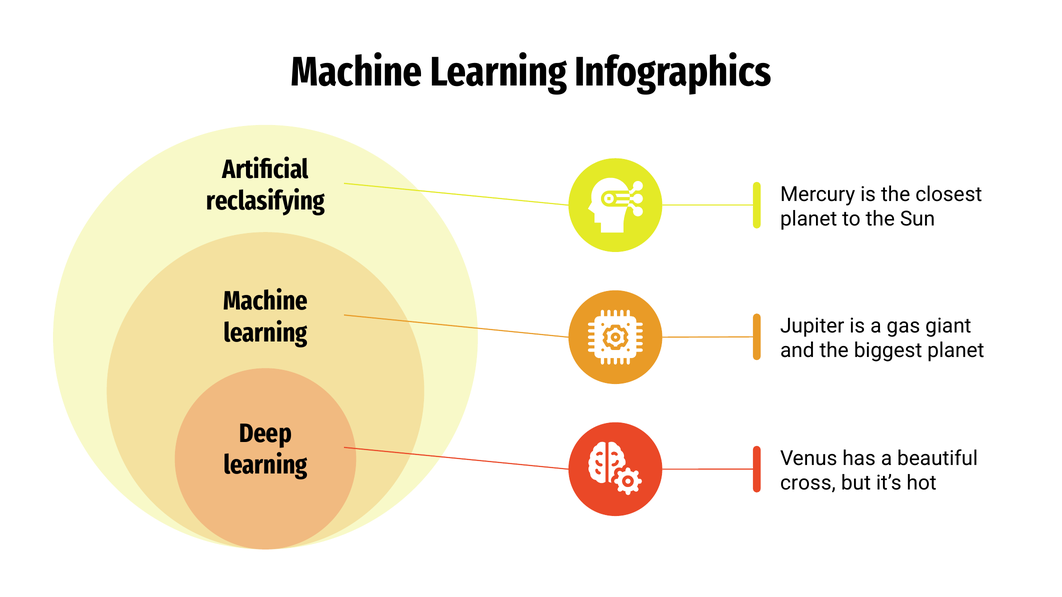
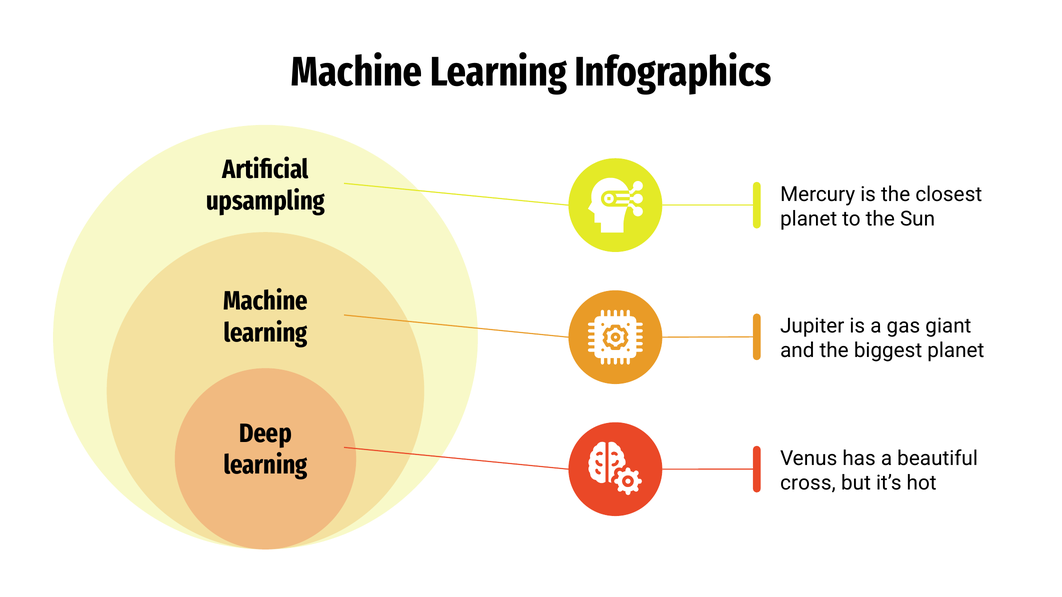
reclasifying: reclasifying -> upsampling (265, 201)
